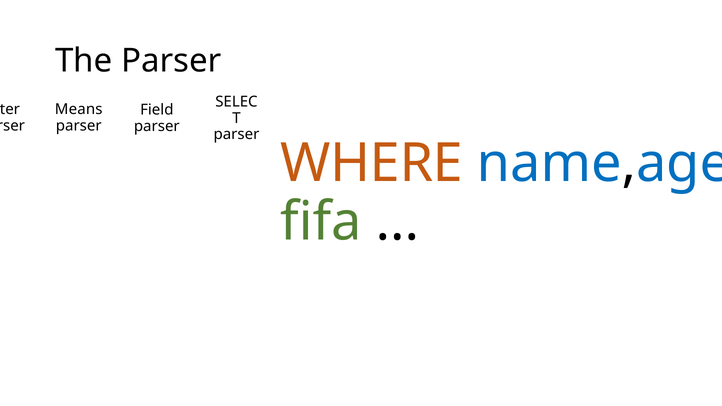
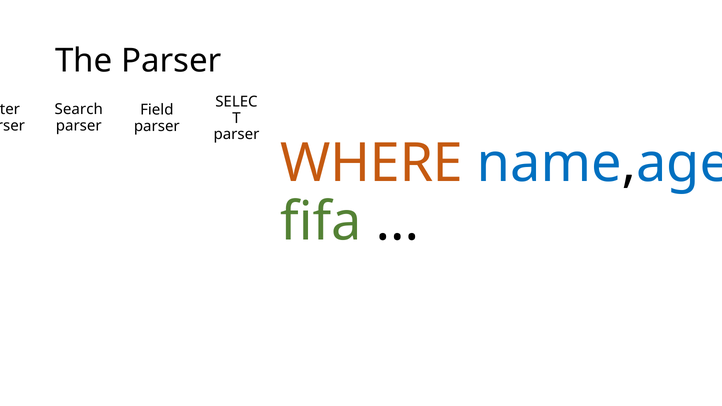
Means: Means -> Search (79, 109)
